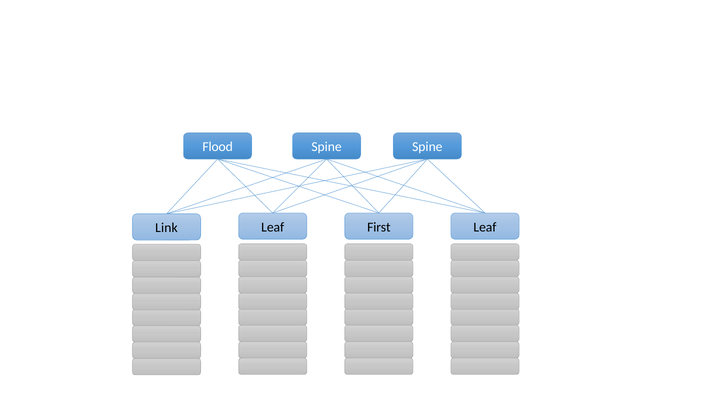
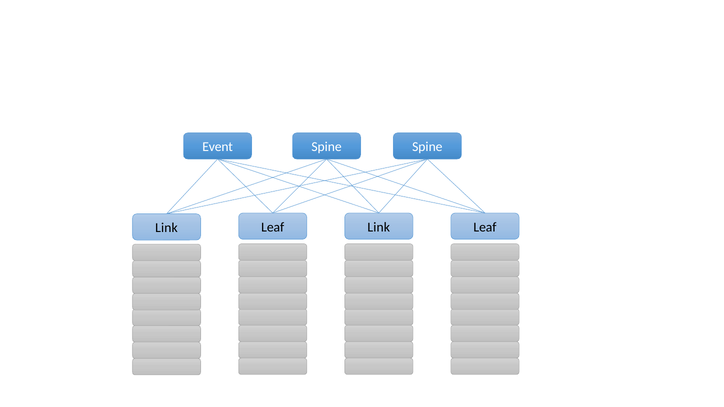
Flood: Flood -> Event (218, 147)
Leaf First: First -> Link (379, 227)
